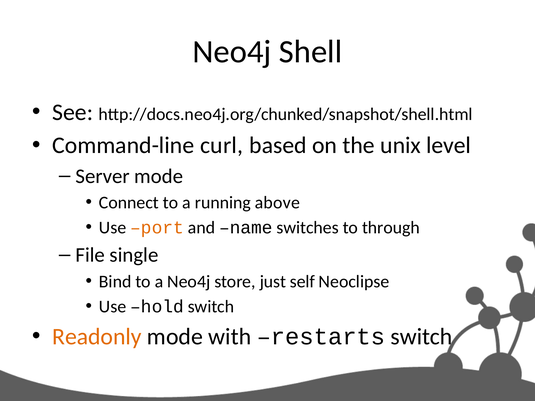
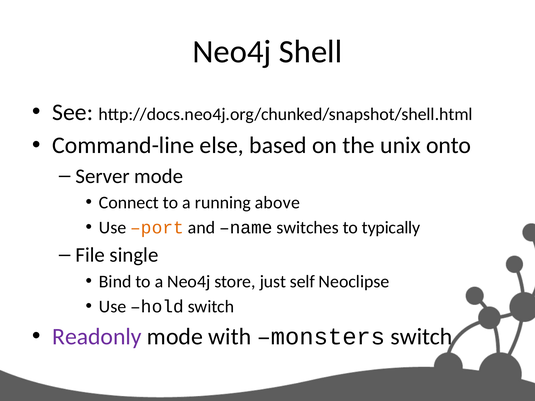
curl: curl -> else (222, 146)
level: level -> onto (449, 146)
through: through -> typically (391, 228)
Readonly colour: orange -> purple (97, 337)
restarts: restarts -> monsters (321, 337)
